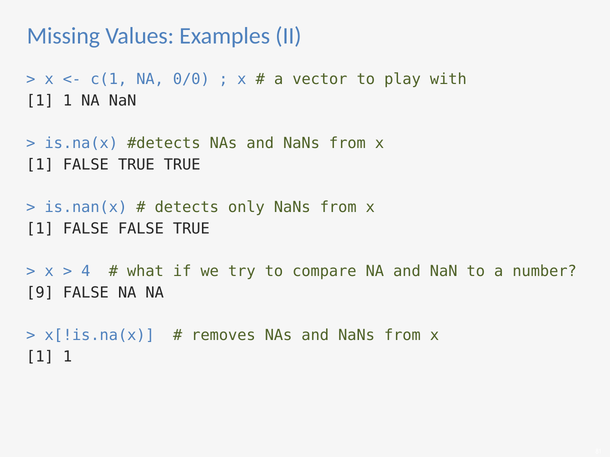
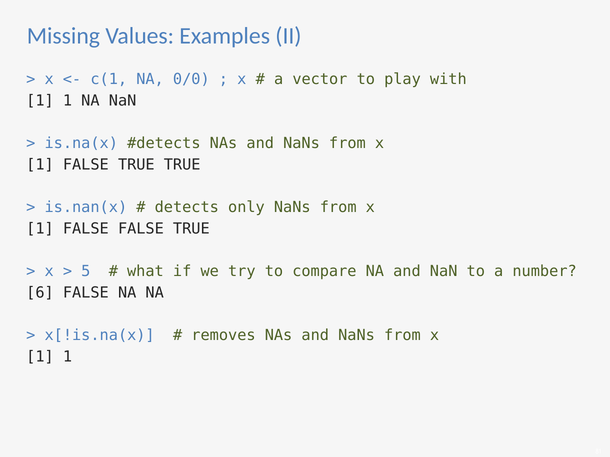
4: 4 -> 5 (86, 272)
9: 9 -> 6 (40, 293)
